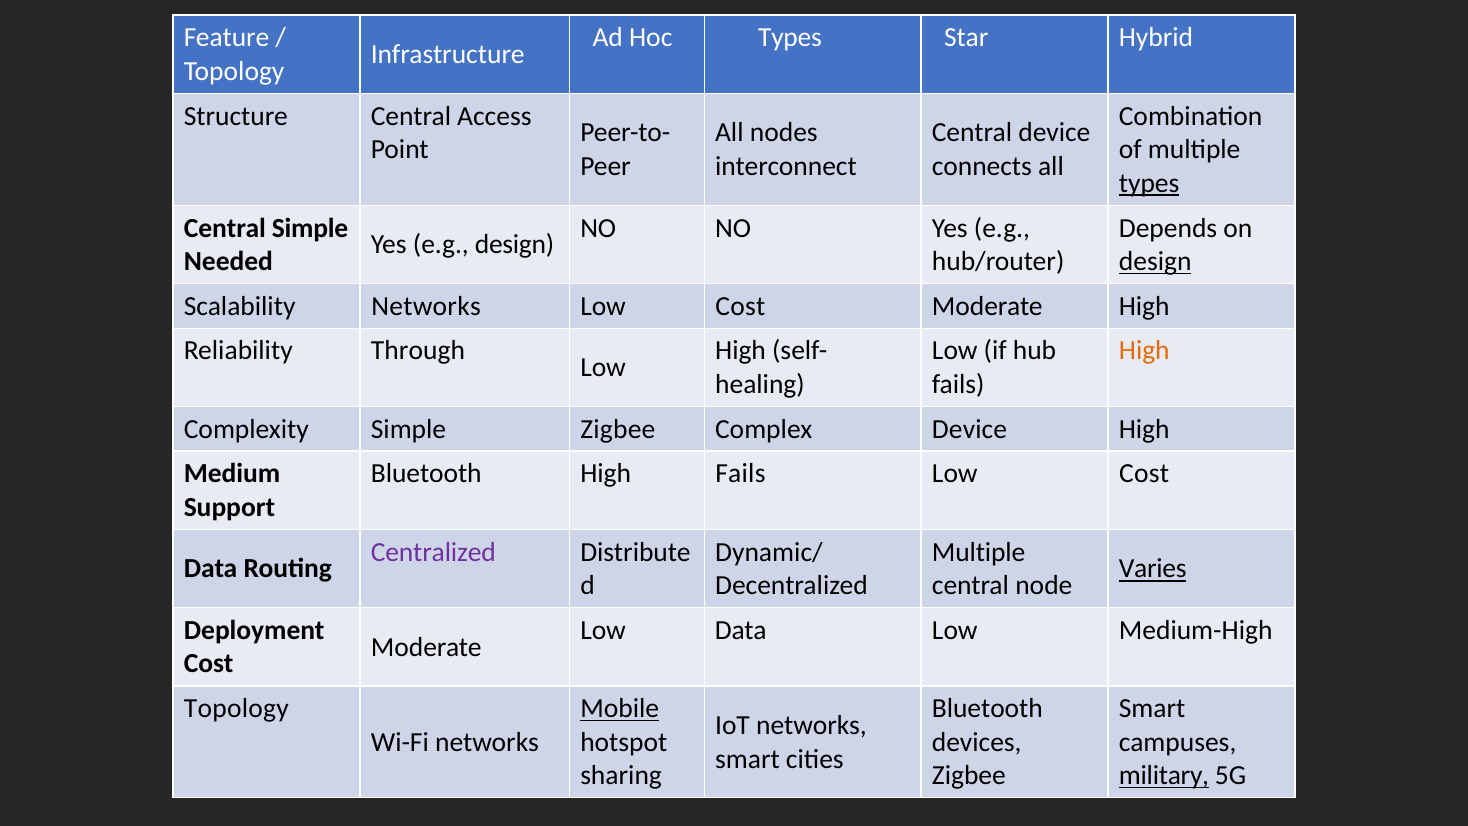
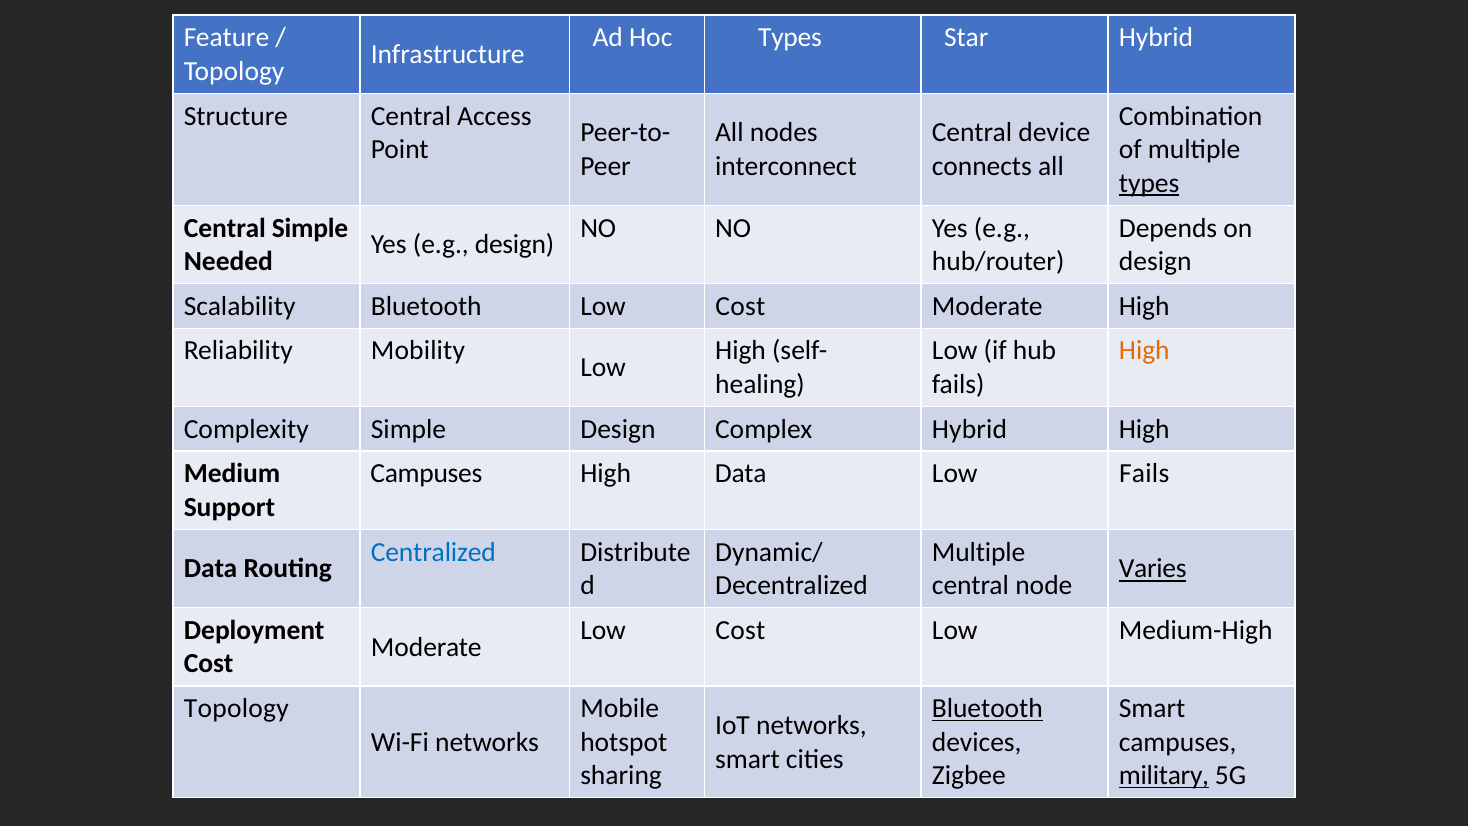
design underline: present -> none (1155, 261)
Scalability Networks: Networks -> Bluetooth (426, 306)
Through: Through -> Mobility (418, 351)
Simple Zigbee: Zigbee -> Design (618, 429)
Complex Device: Device -> Hybrid (969, 429)
Bluetooth: Bluetooth -> Campuses (426, 474)
High Fails: Fails -> Data (741, 474)
Cost: Cost -> Fails (1144, 474)
Centralized colour: purple -> blue (433, 552)
Data: Data -> Cost (740, 630)
Mobile underline: present -> none (620, 708)
Bluetooth underline: none -> present (987, 708)
